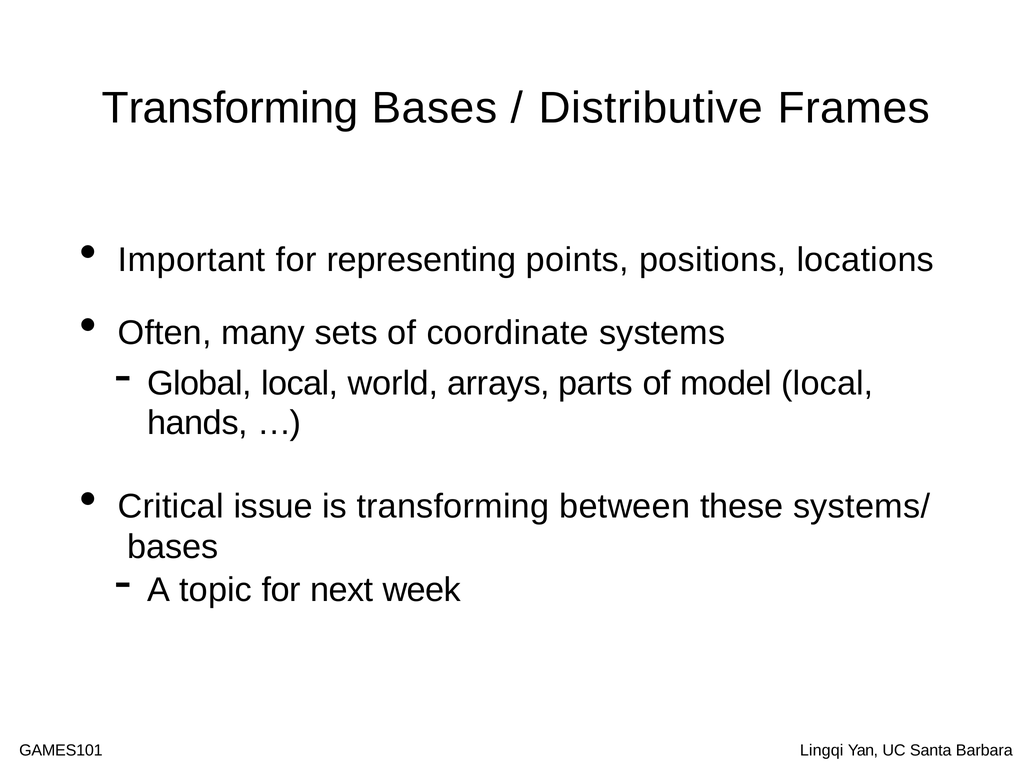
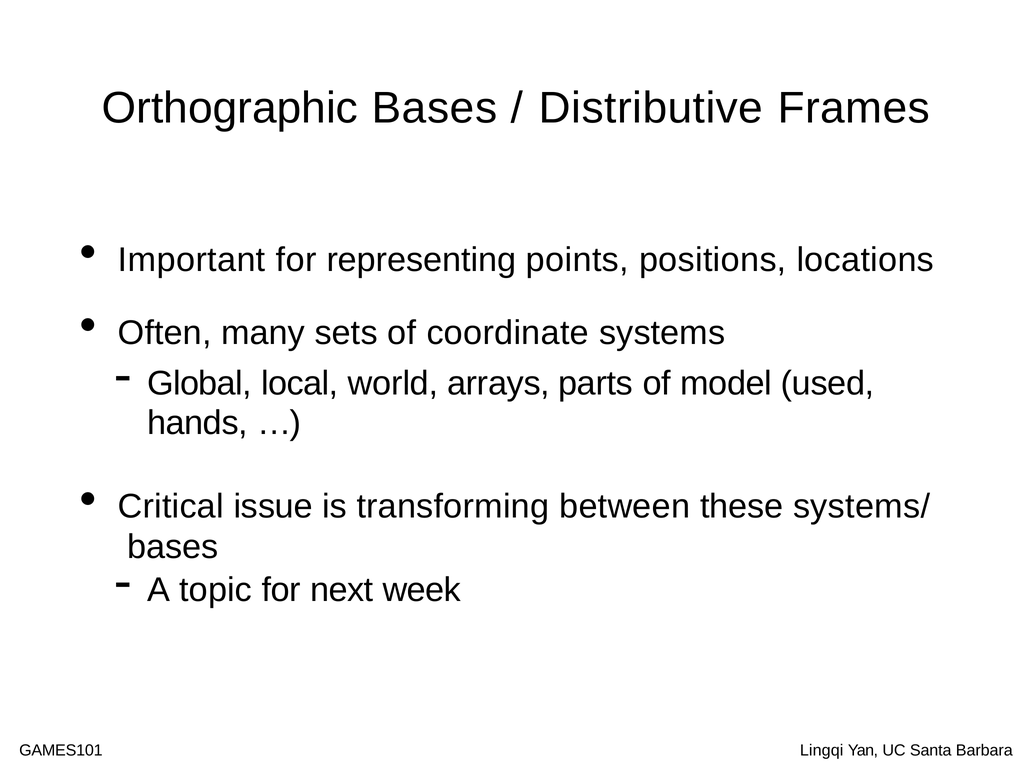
Transforming: Transforming -> Orthographic (230, 108)
model local: local -> used (828, 384)
